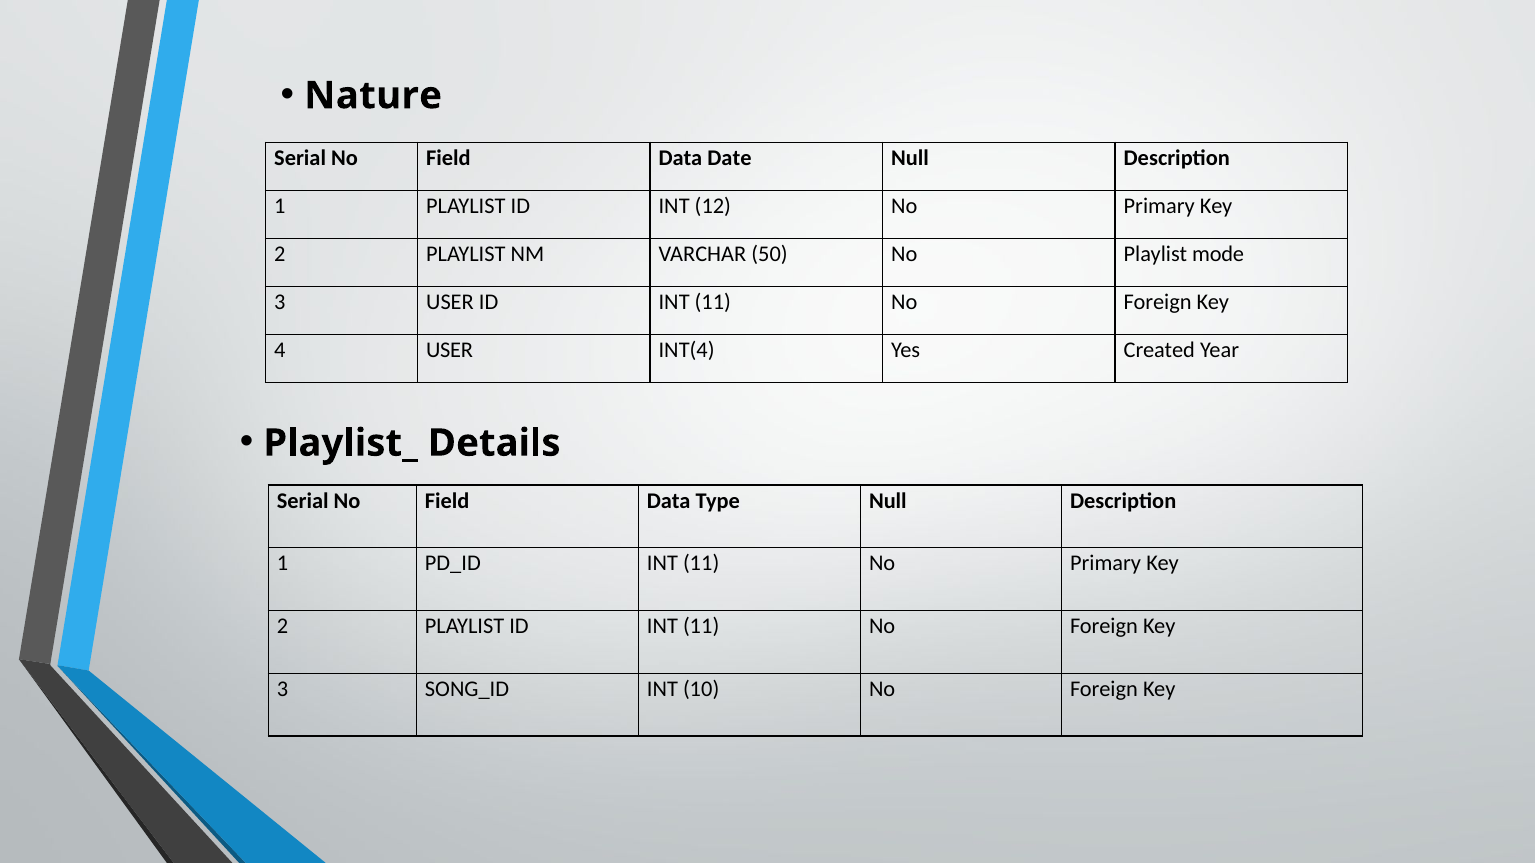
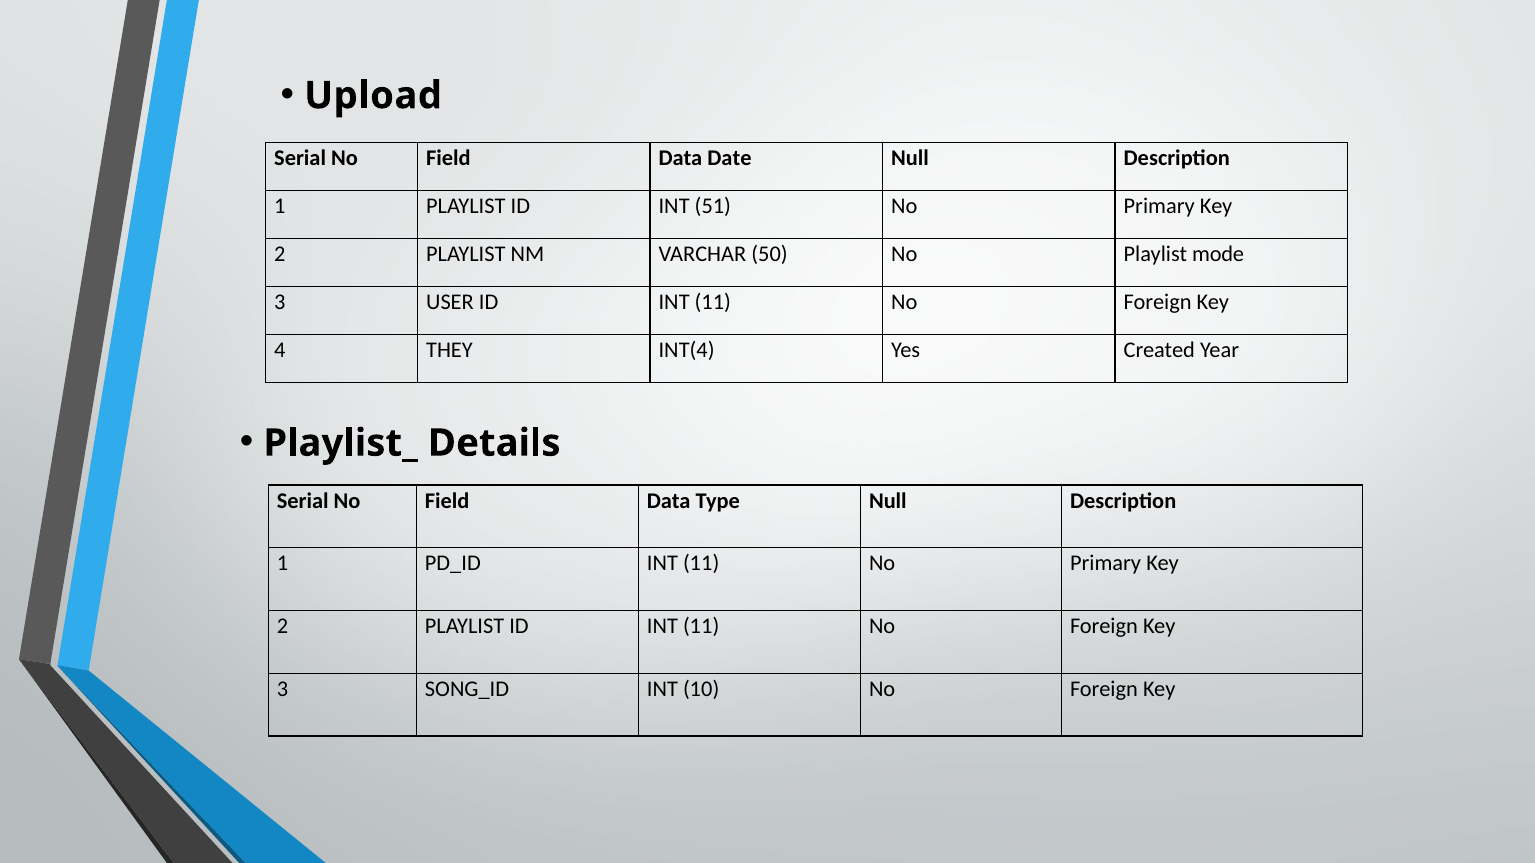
Nature: Nature -> Upload (373, 96)
12: 12 -> 51 (713, 206)
4 USER: USER -> THEY (449, 350)
